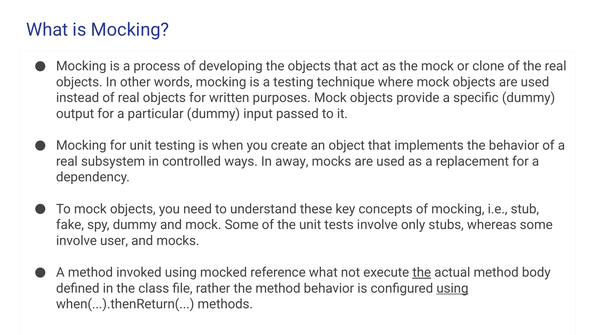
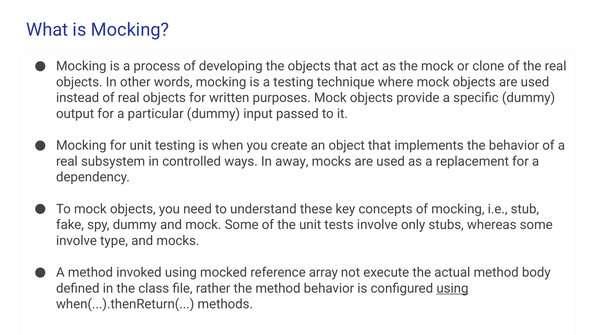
user: user -> type (114, 241)
reference what: what -> array (323, 273)
the underline: present -> none (422, 273)
